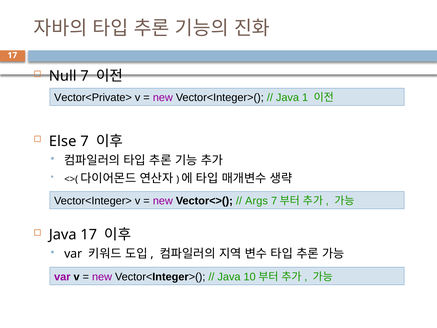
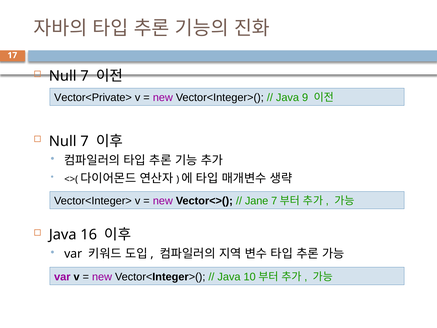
1: 1 -> 9 (305, 98)
Else: Else -> Null (63, 141)
Args: Args -> Jane (257, 201)
Java 17: 17 -> 16 (89, 235)
